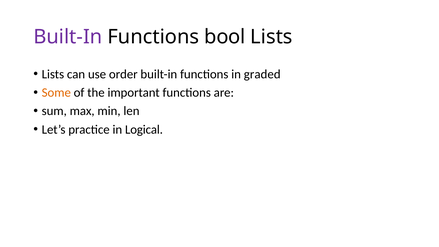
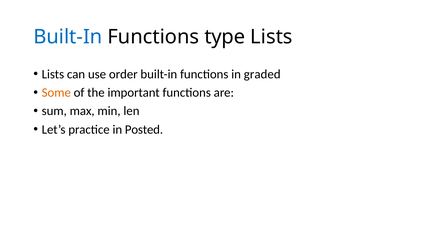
Built-In colour: purple -> blue (68, 37)
bool: bool -> type (225, 37)
Logical: Logical -> Posted (144, 129)
